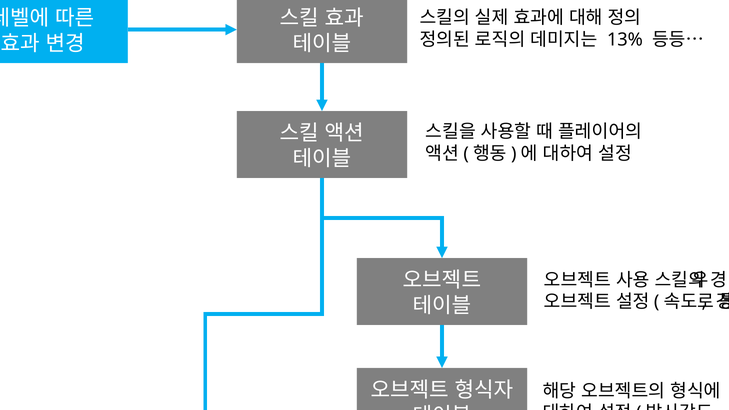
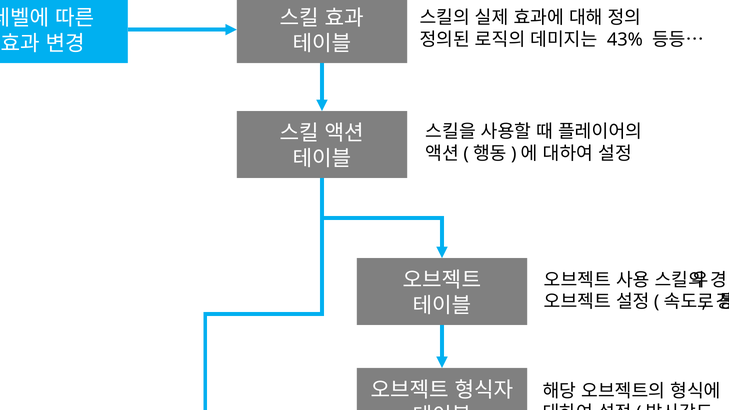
13%: 13% -> 43% (625, 40)
